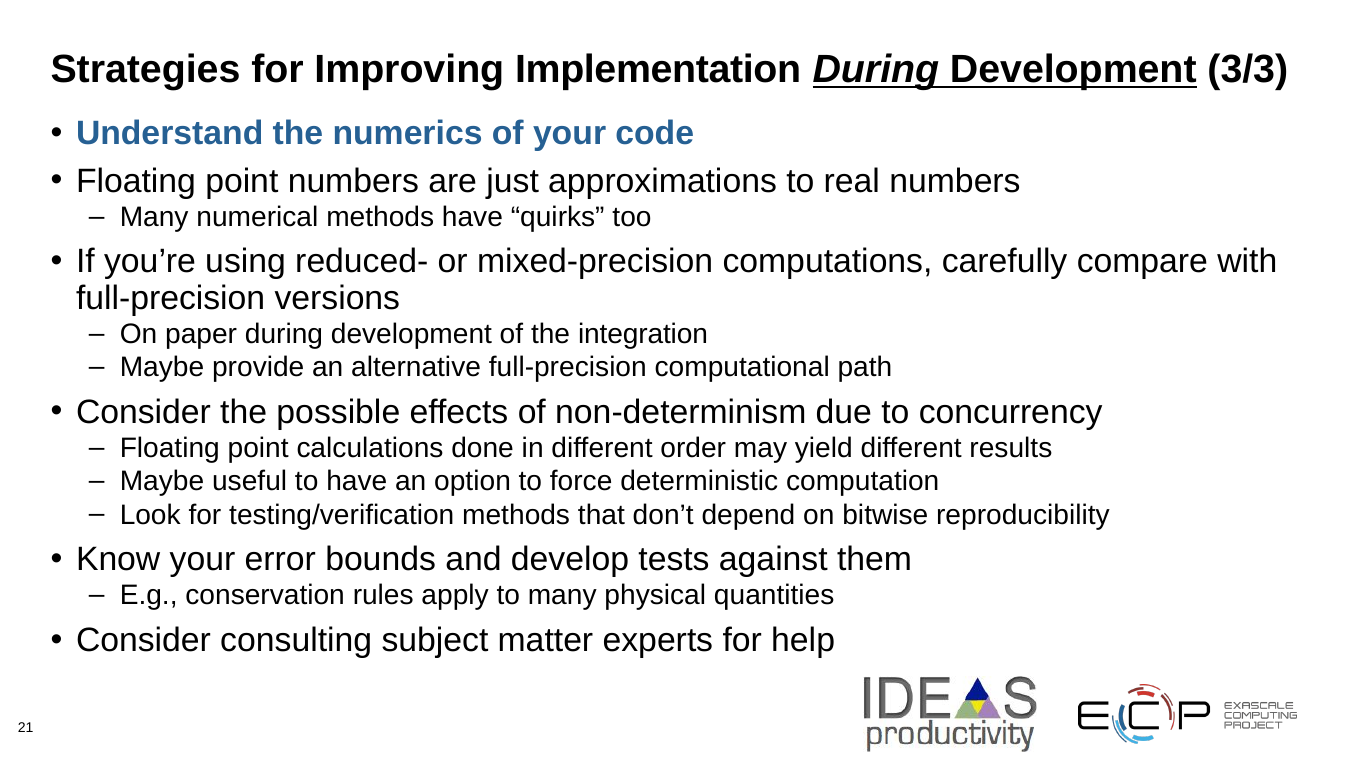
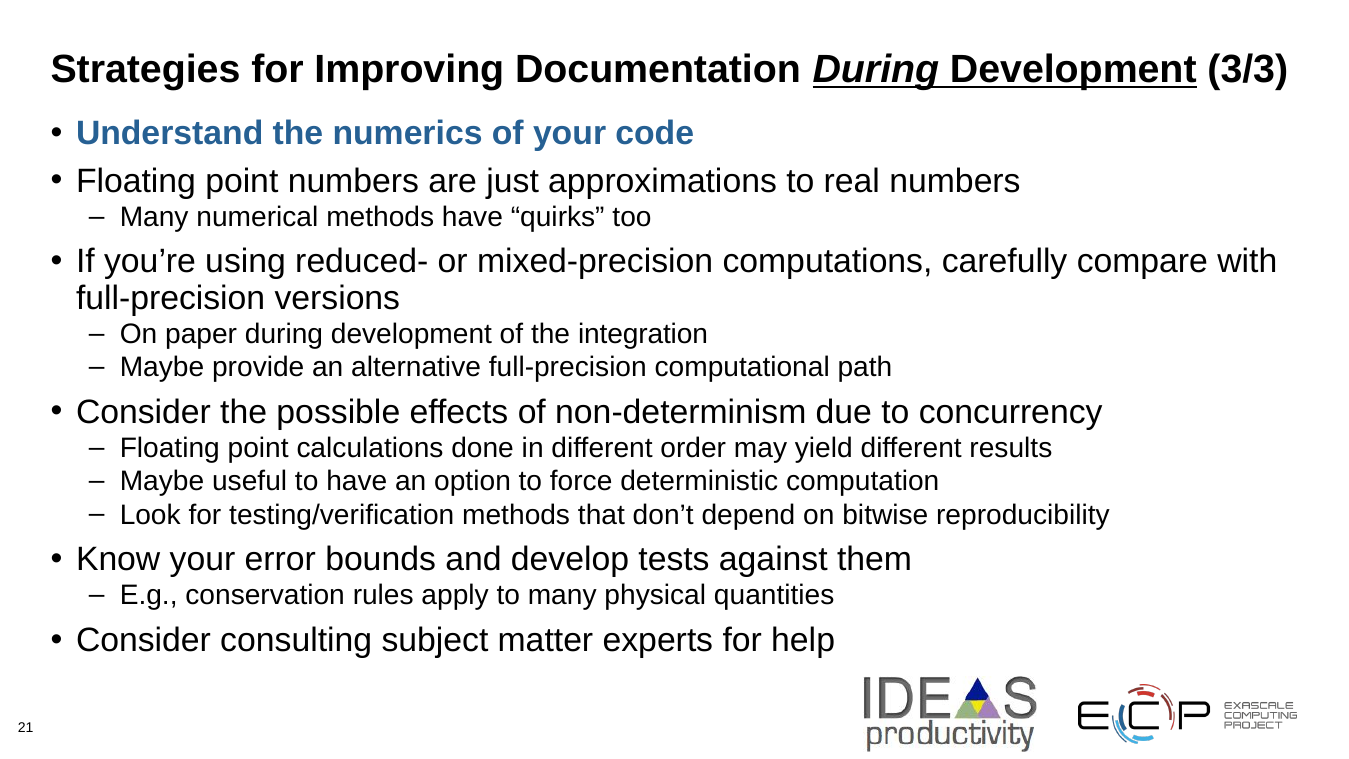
Implementation: Implementation -> Documentation (658, 70)
